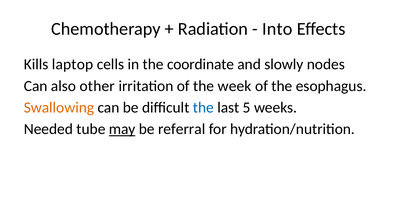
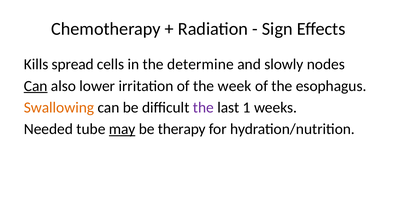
Into: Into -> Sign (277, 29)
laptop: laptop -> spread (73, 64)
coordinate: coordinate -> determine (200, 64)
Can underline: none -> present (36, 86)
other: other -> lower (97, 86)
the colour: blue -> purple (203, 108)
5: 5 -> 1 (247, 108)
referral: referral -> therapy (182, 129)
